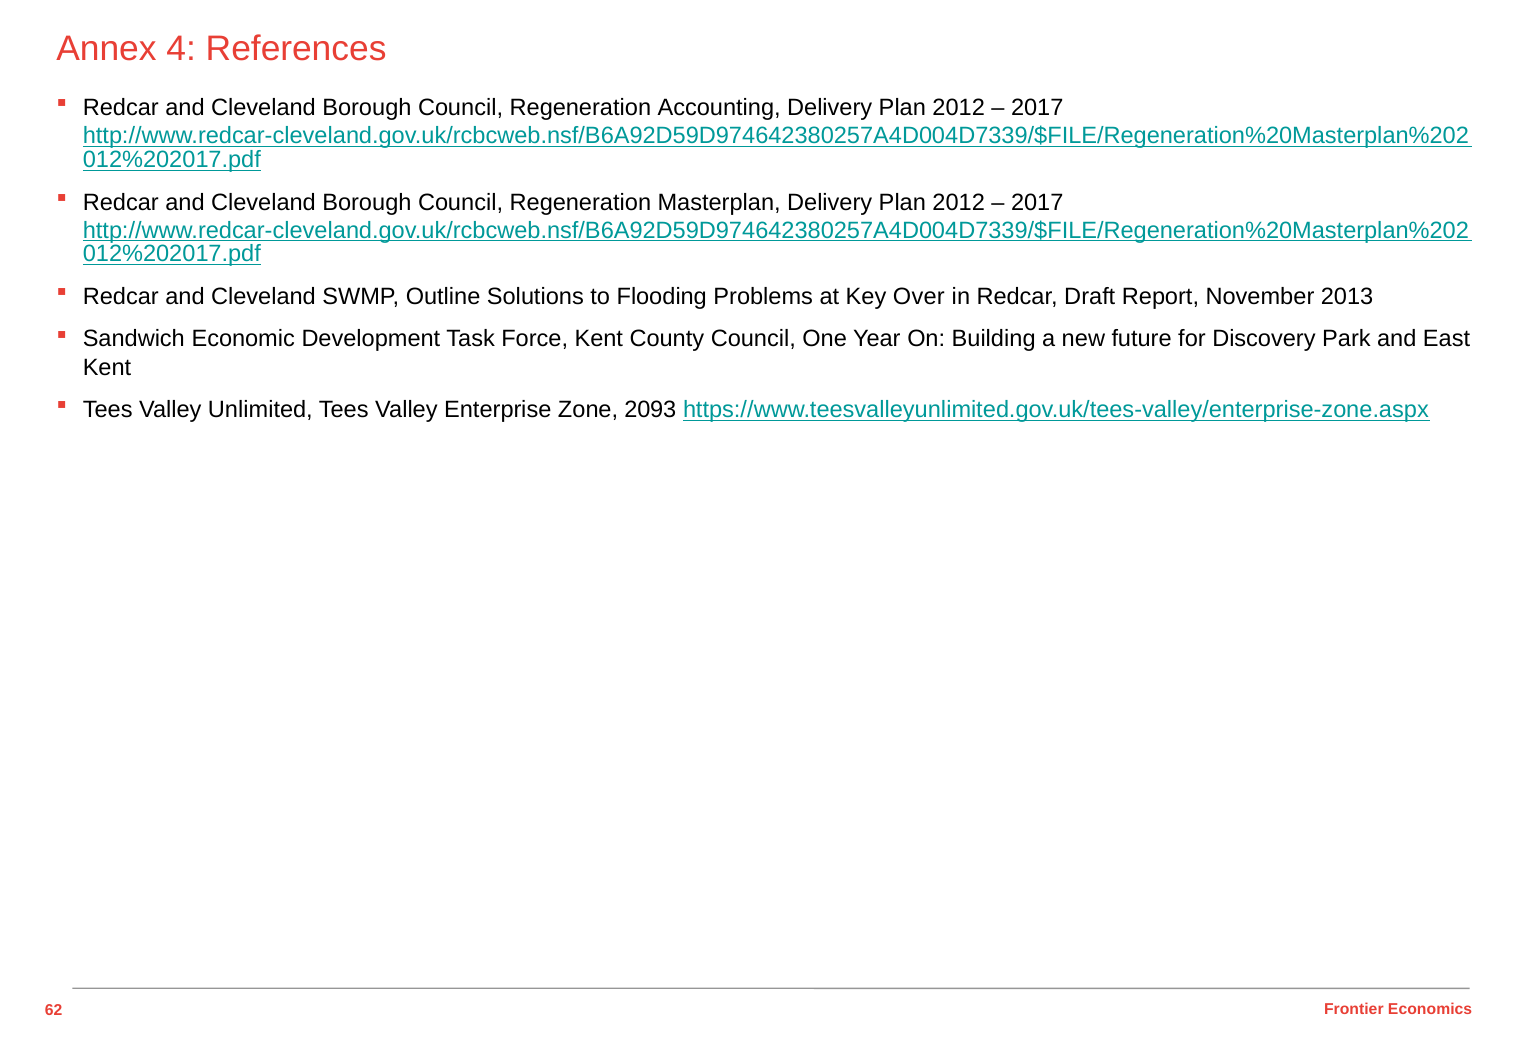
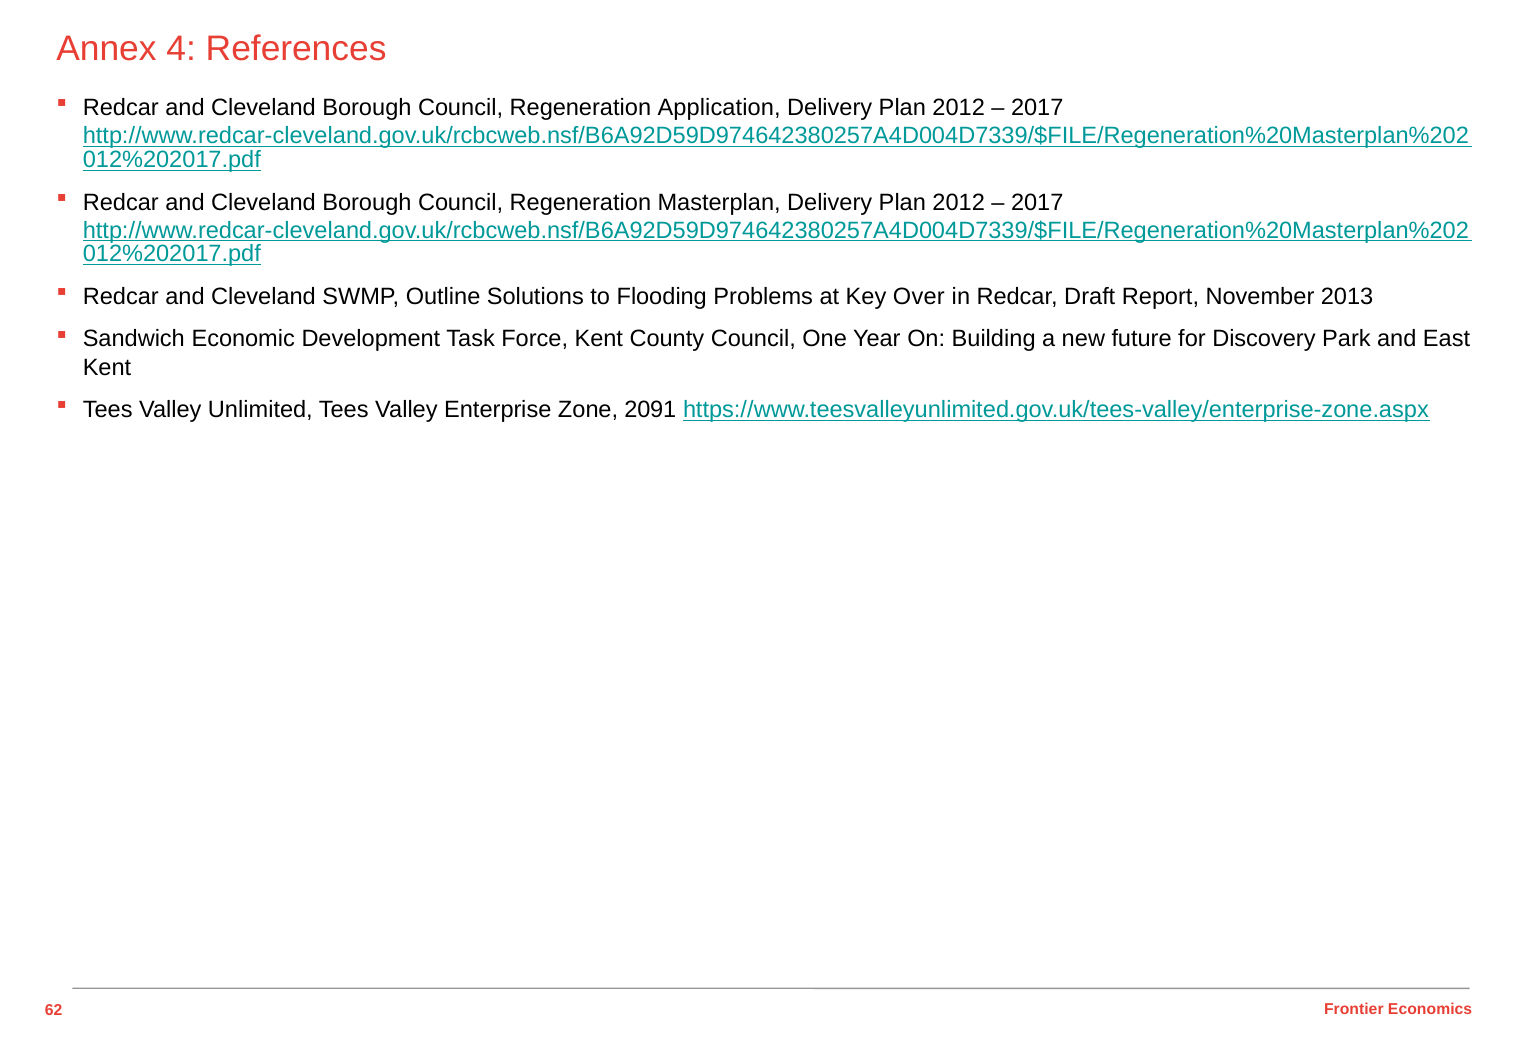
Accounting: Accounting -> Application (719, 108)
2093: 2093 -> 2091 (650, 410)
